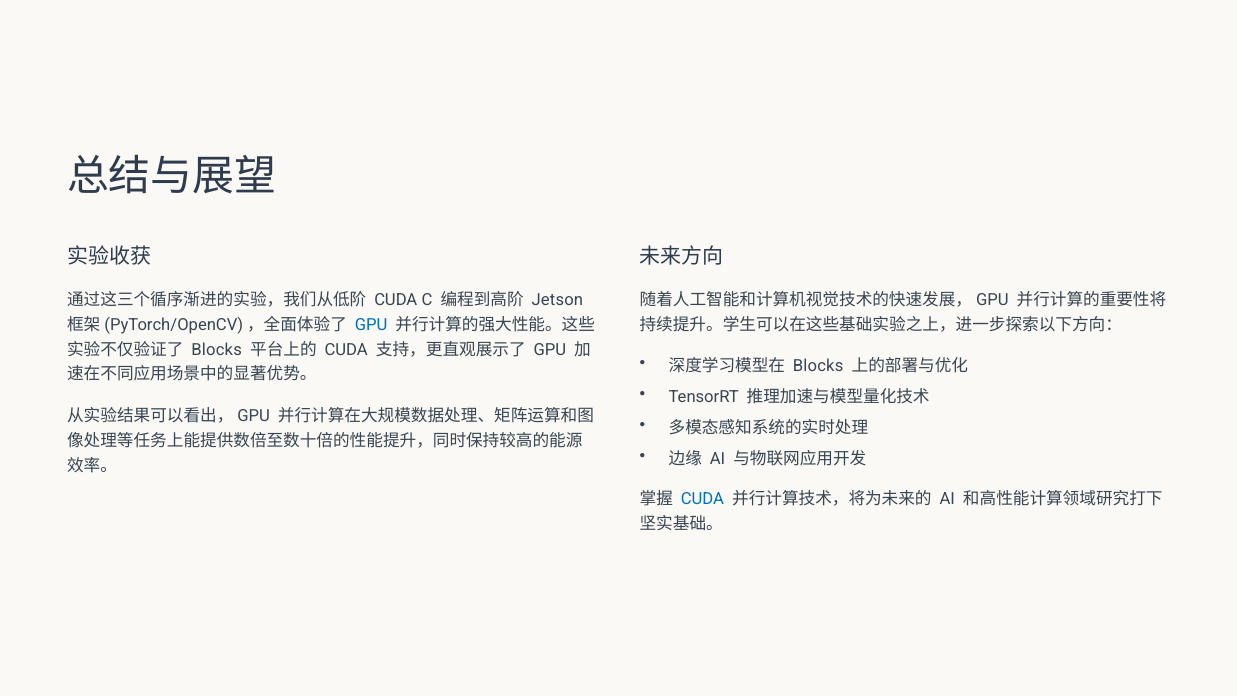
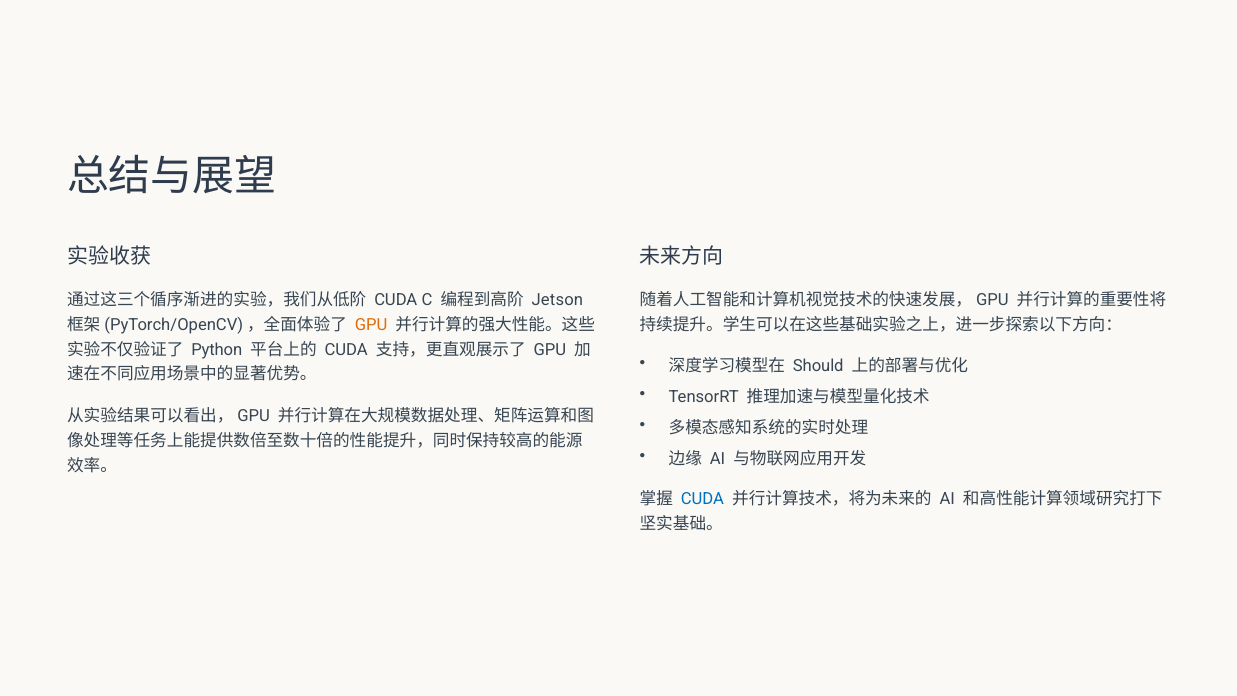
GPU colour: blue -> orange (371, 325)
Blocks: Blocks -> Python (217, 350)
Blocks: Blocks -> Should (818, 366)
